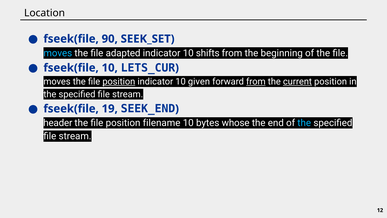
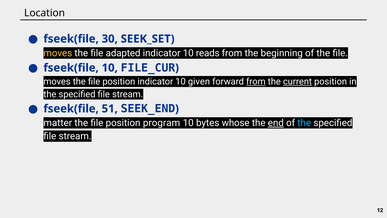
90: 90 -> 30 (110, 39)
moves colour: light blue -> yellow (58, 53)
shifts: shifts -> reads (208, 53)
LETS_CUR: LETS_CUR -> FILE_CUR (148, 68)
position underline: present -> none (119, 81)
19: 19 -> 51 (110, 109)
header: header -> matter (58, 123)
filename: filename -> program (162, 123)
end underline: none -> present (276, 123)
